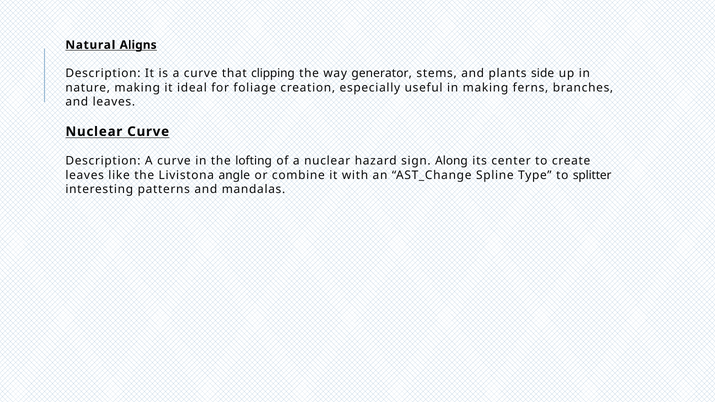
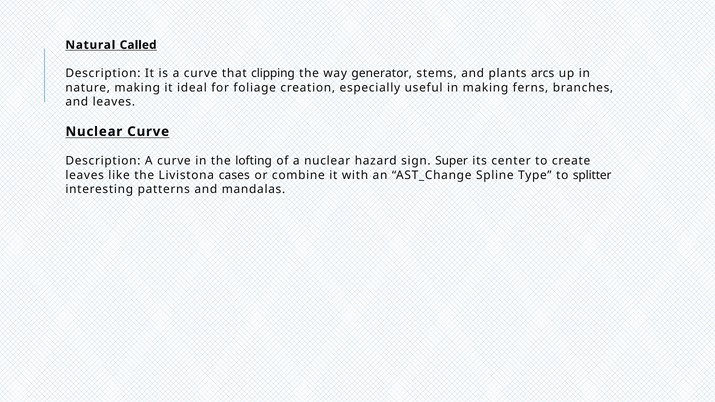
Aligns: Aligns -> Called (138, 45)
side: side -> arcs (543, 74)
Along: Along -> Super (452, 161)
angle: angle -> cases (234, 175)
